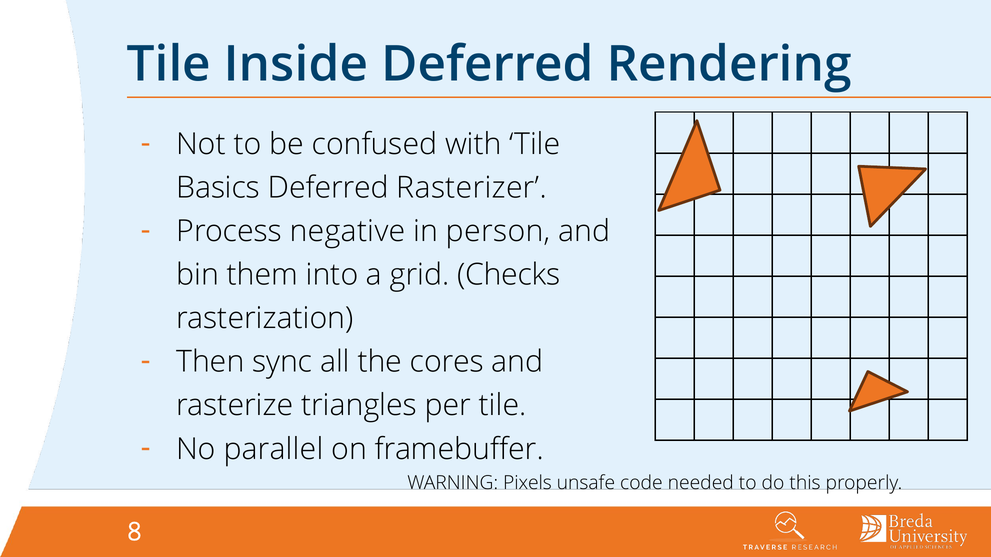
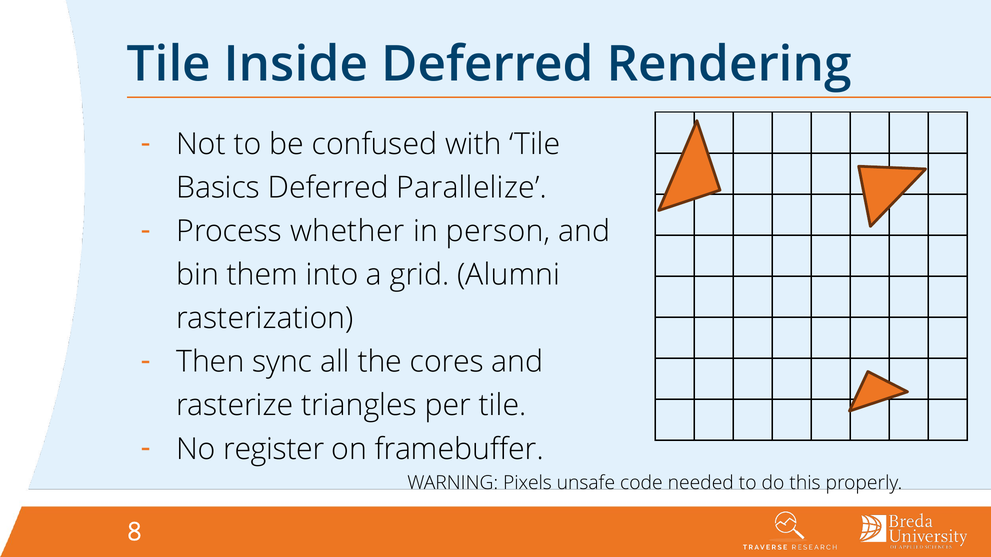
Rasterizer: Rasterizer -> Parallelize (472, 188)
negative: negative -> whether (347, 232)
Checks: Checks -> Alumni (509, 275)
parallel: parallel -> register (274, 449)
